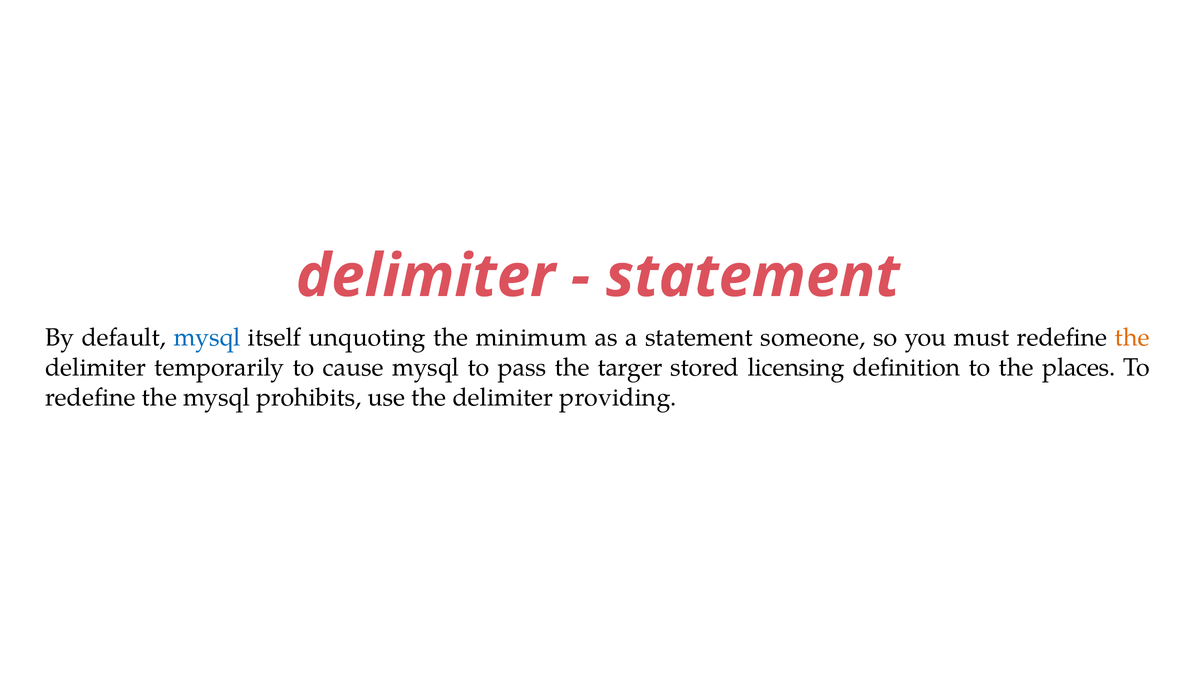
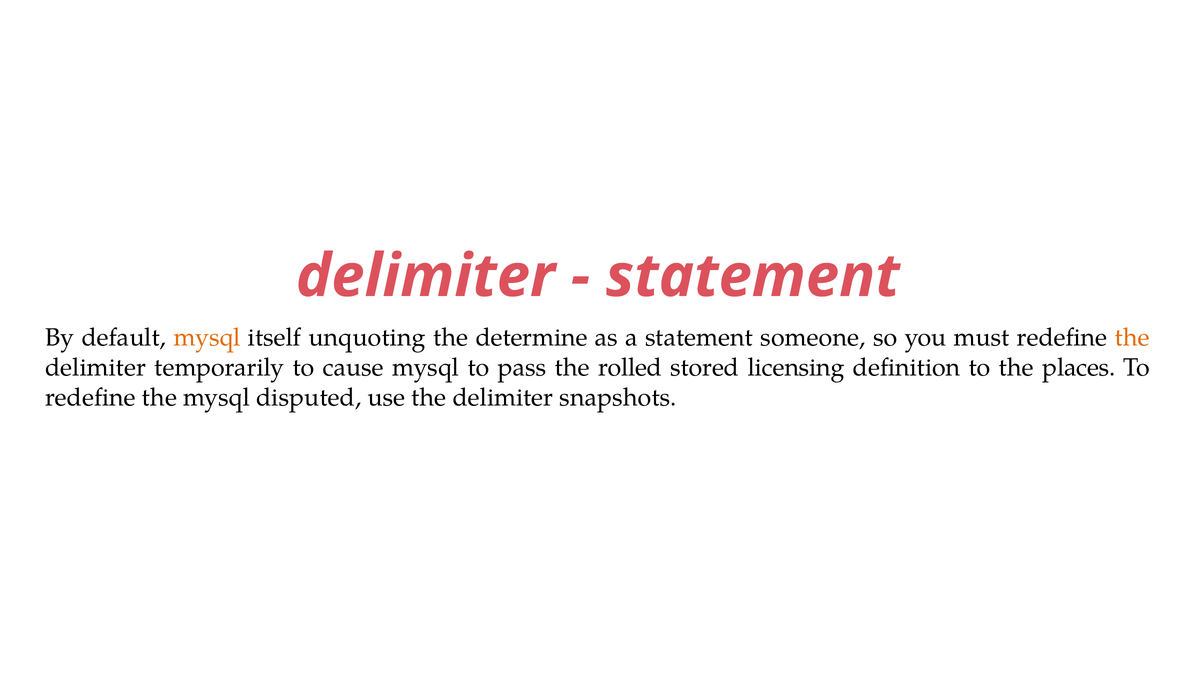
mysql colour: blue -> orange (207, 338)
minimum: minimum -> determine (532, 338)
targer: targer -> rolled (630, 367)
prohibits: prohibits -> disputed (309, 397)
providing: providing -> snapshots (618, 397)
